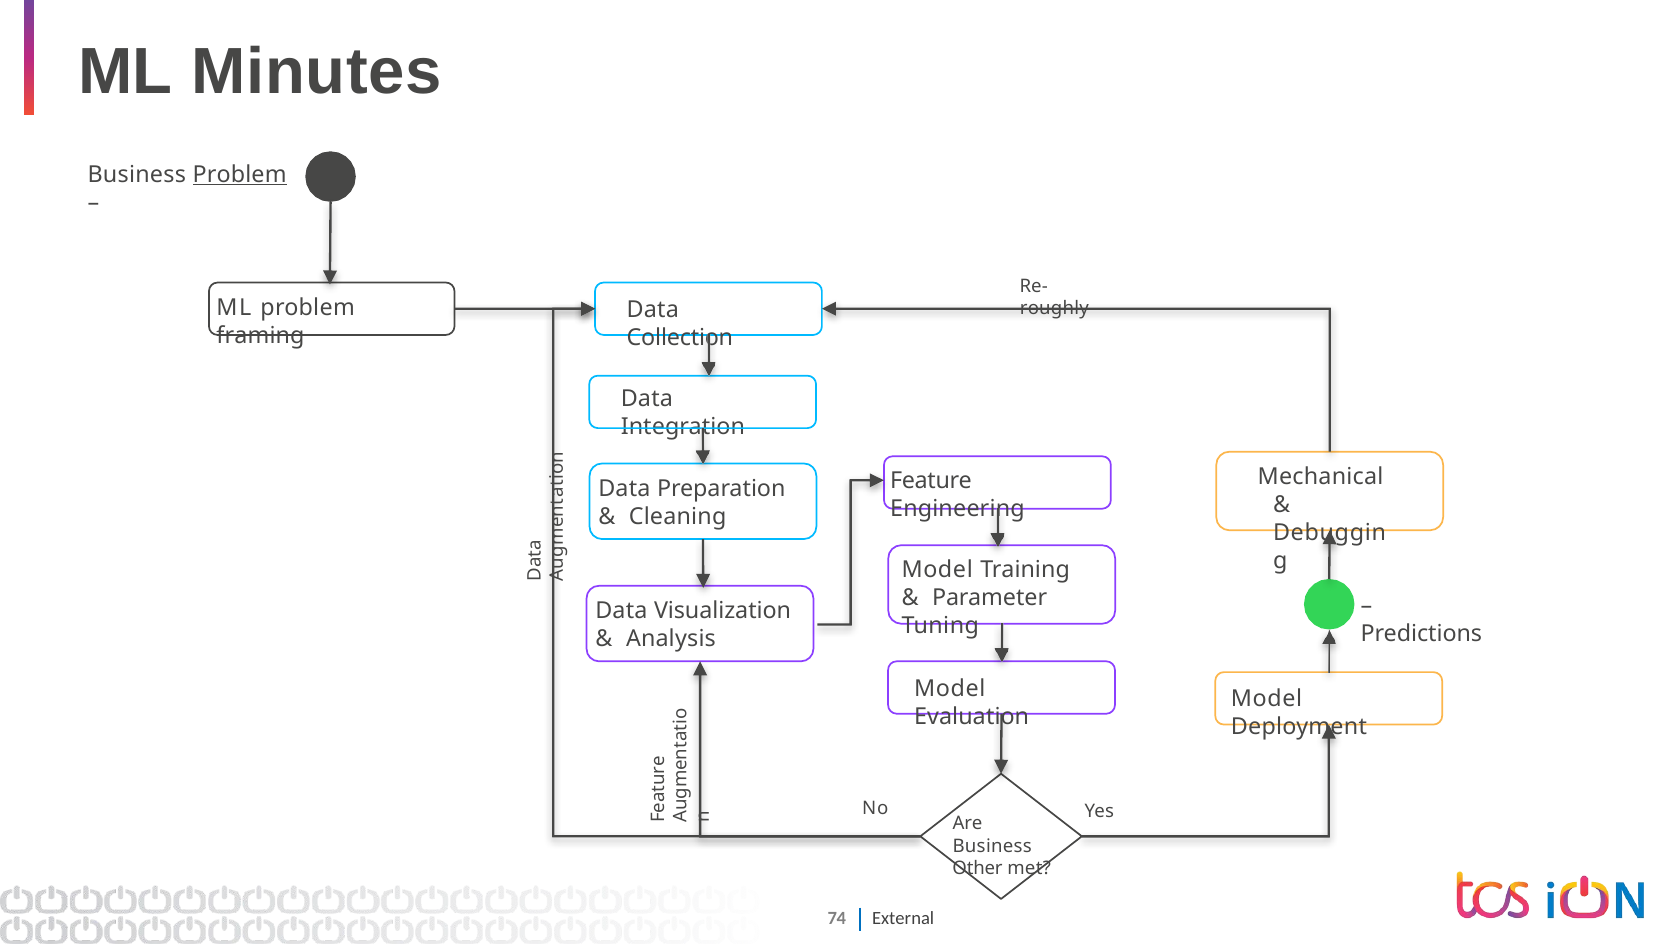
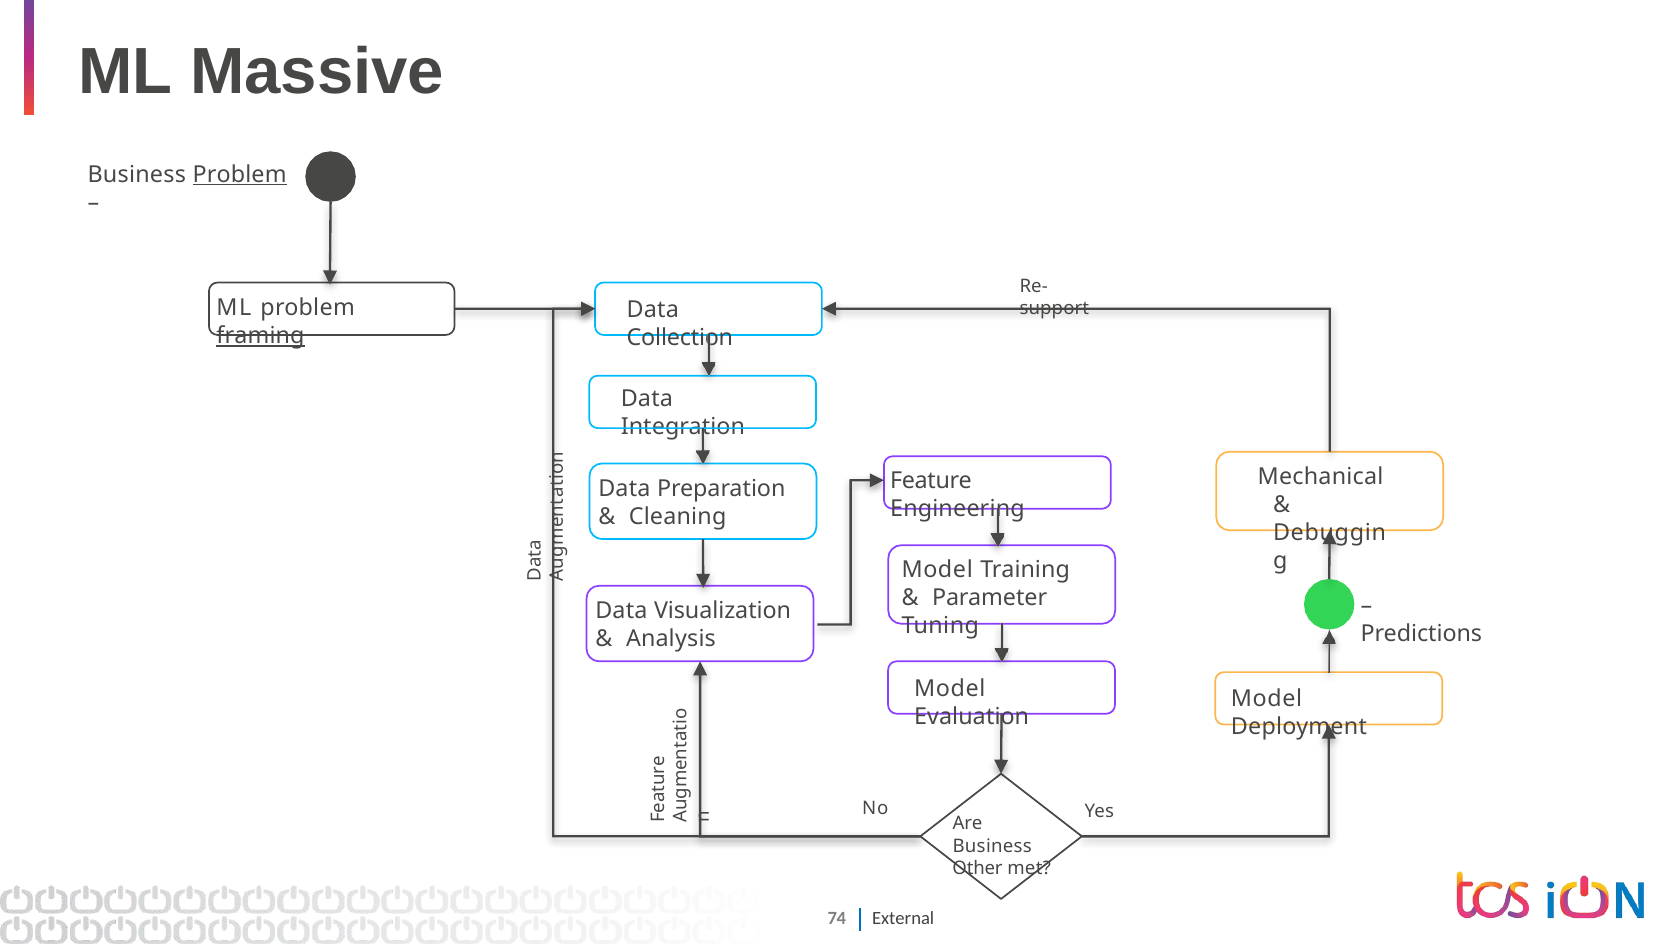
Minutes: Minutes -> Massive (317, 72)
roughly: roughly -> support (1054, 309)
framing underline: none -> present (260, 336)
